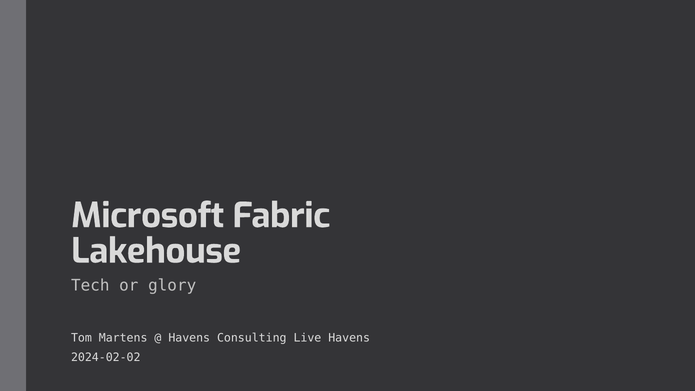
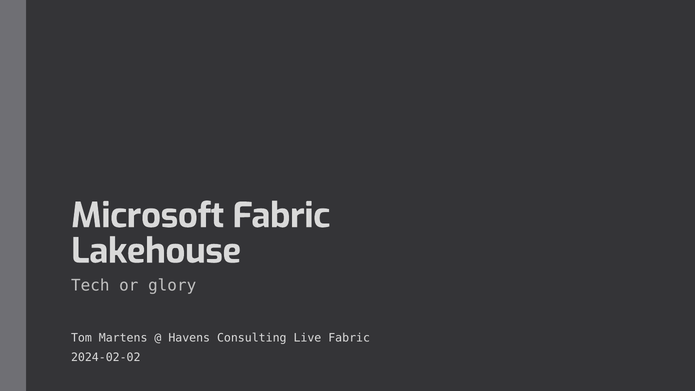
Live Havens: Havens -> Fabric (349, 338)
